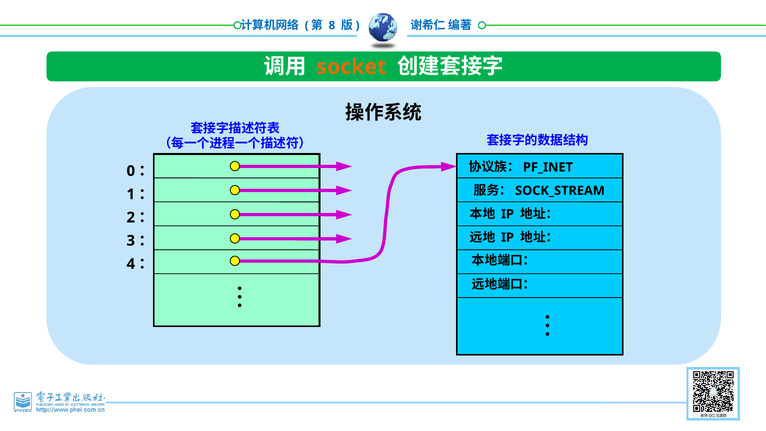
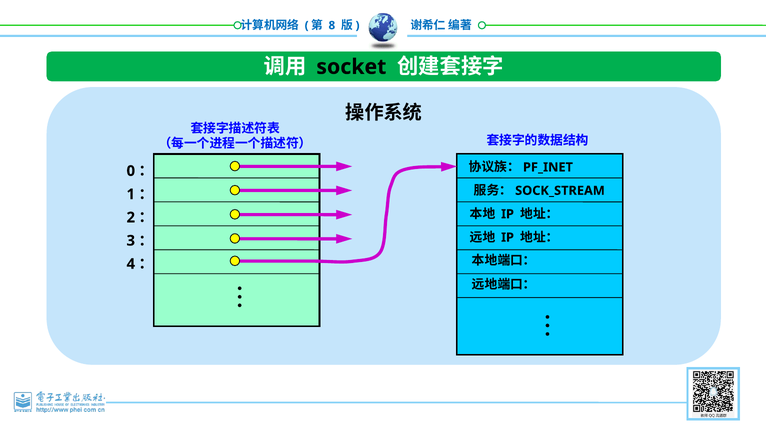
socket colour: orange -> black (351, 67)
